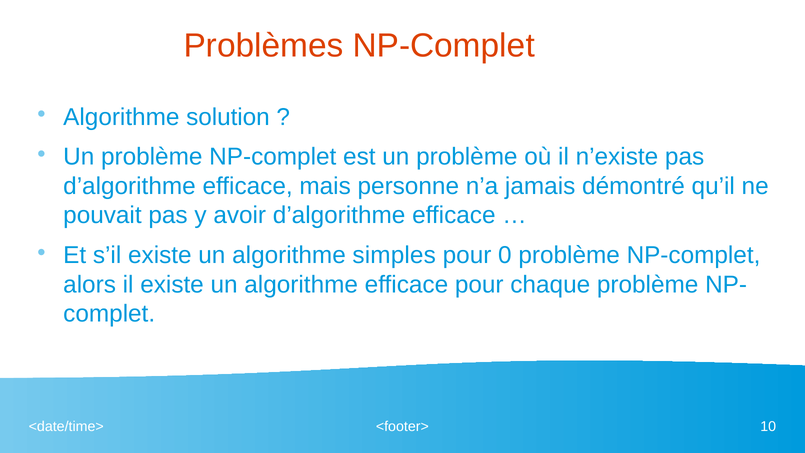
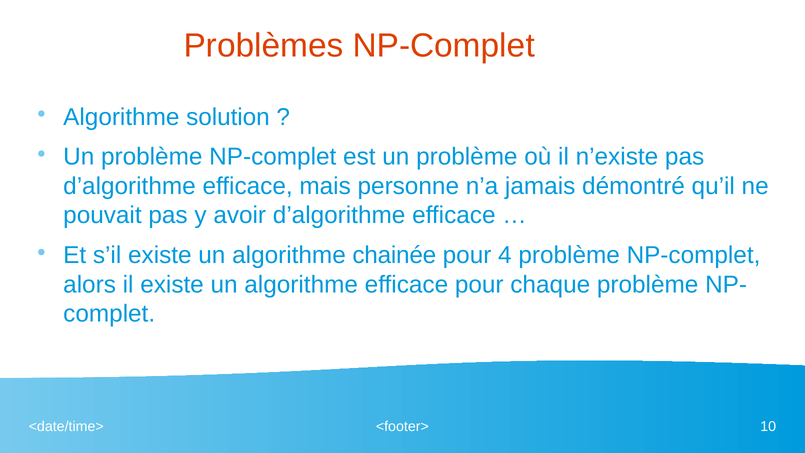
simples: simples -> chainée (394, 255)
0: 0 -> 4 (505, 255)
